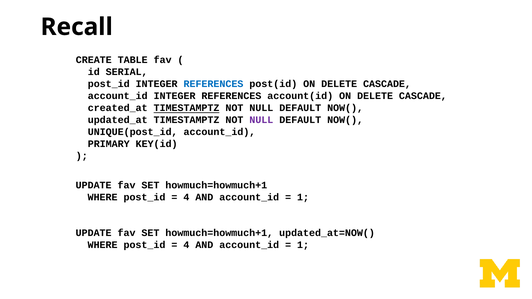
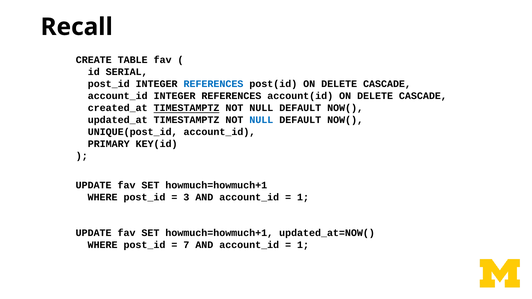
NULL colour: purple -> blue (261, 120)
4: 4 -> 3 (186, 197)
4: 4 -> 7 (186, 245)
